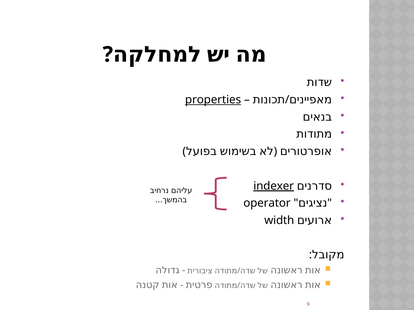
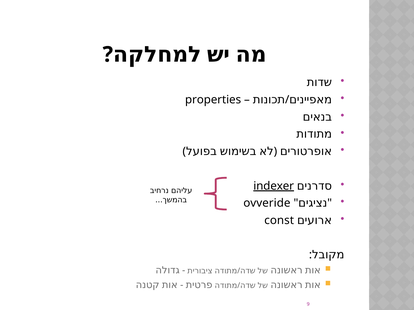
properties underline: present -> none (213, 100)
operator: operator -> ovveride (267, 203)
width: width -> const (279, 221)
